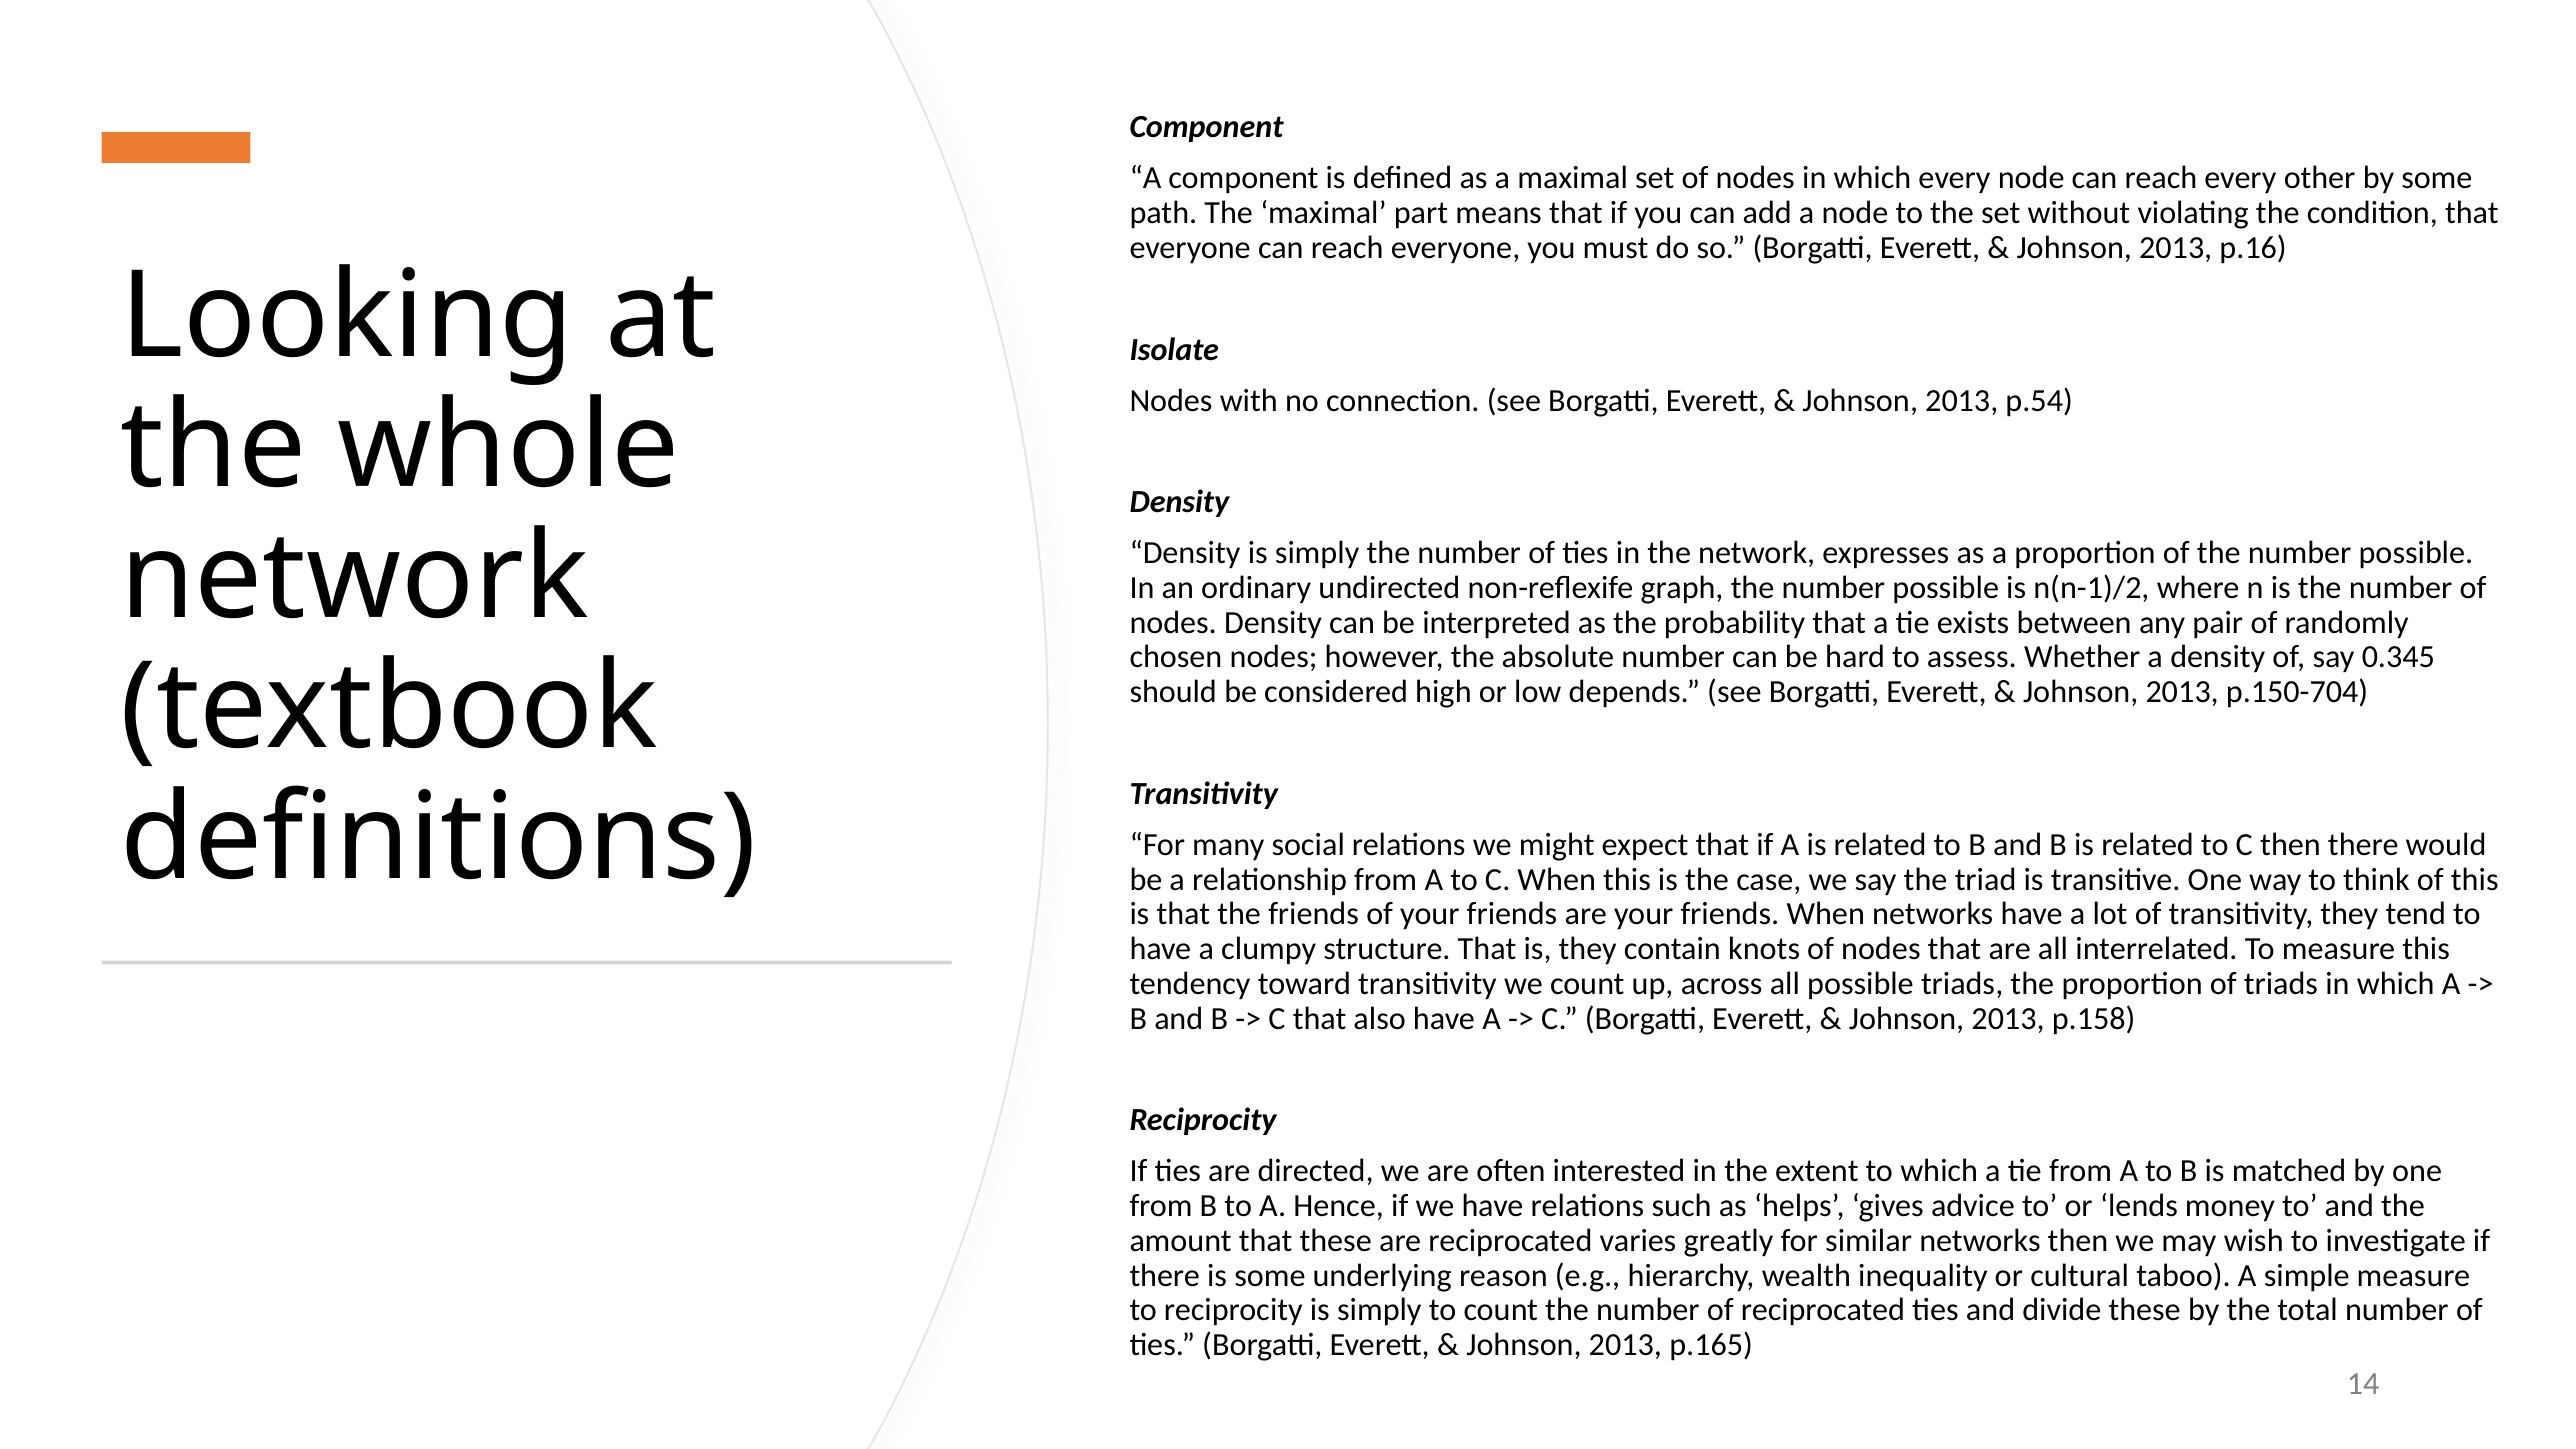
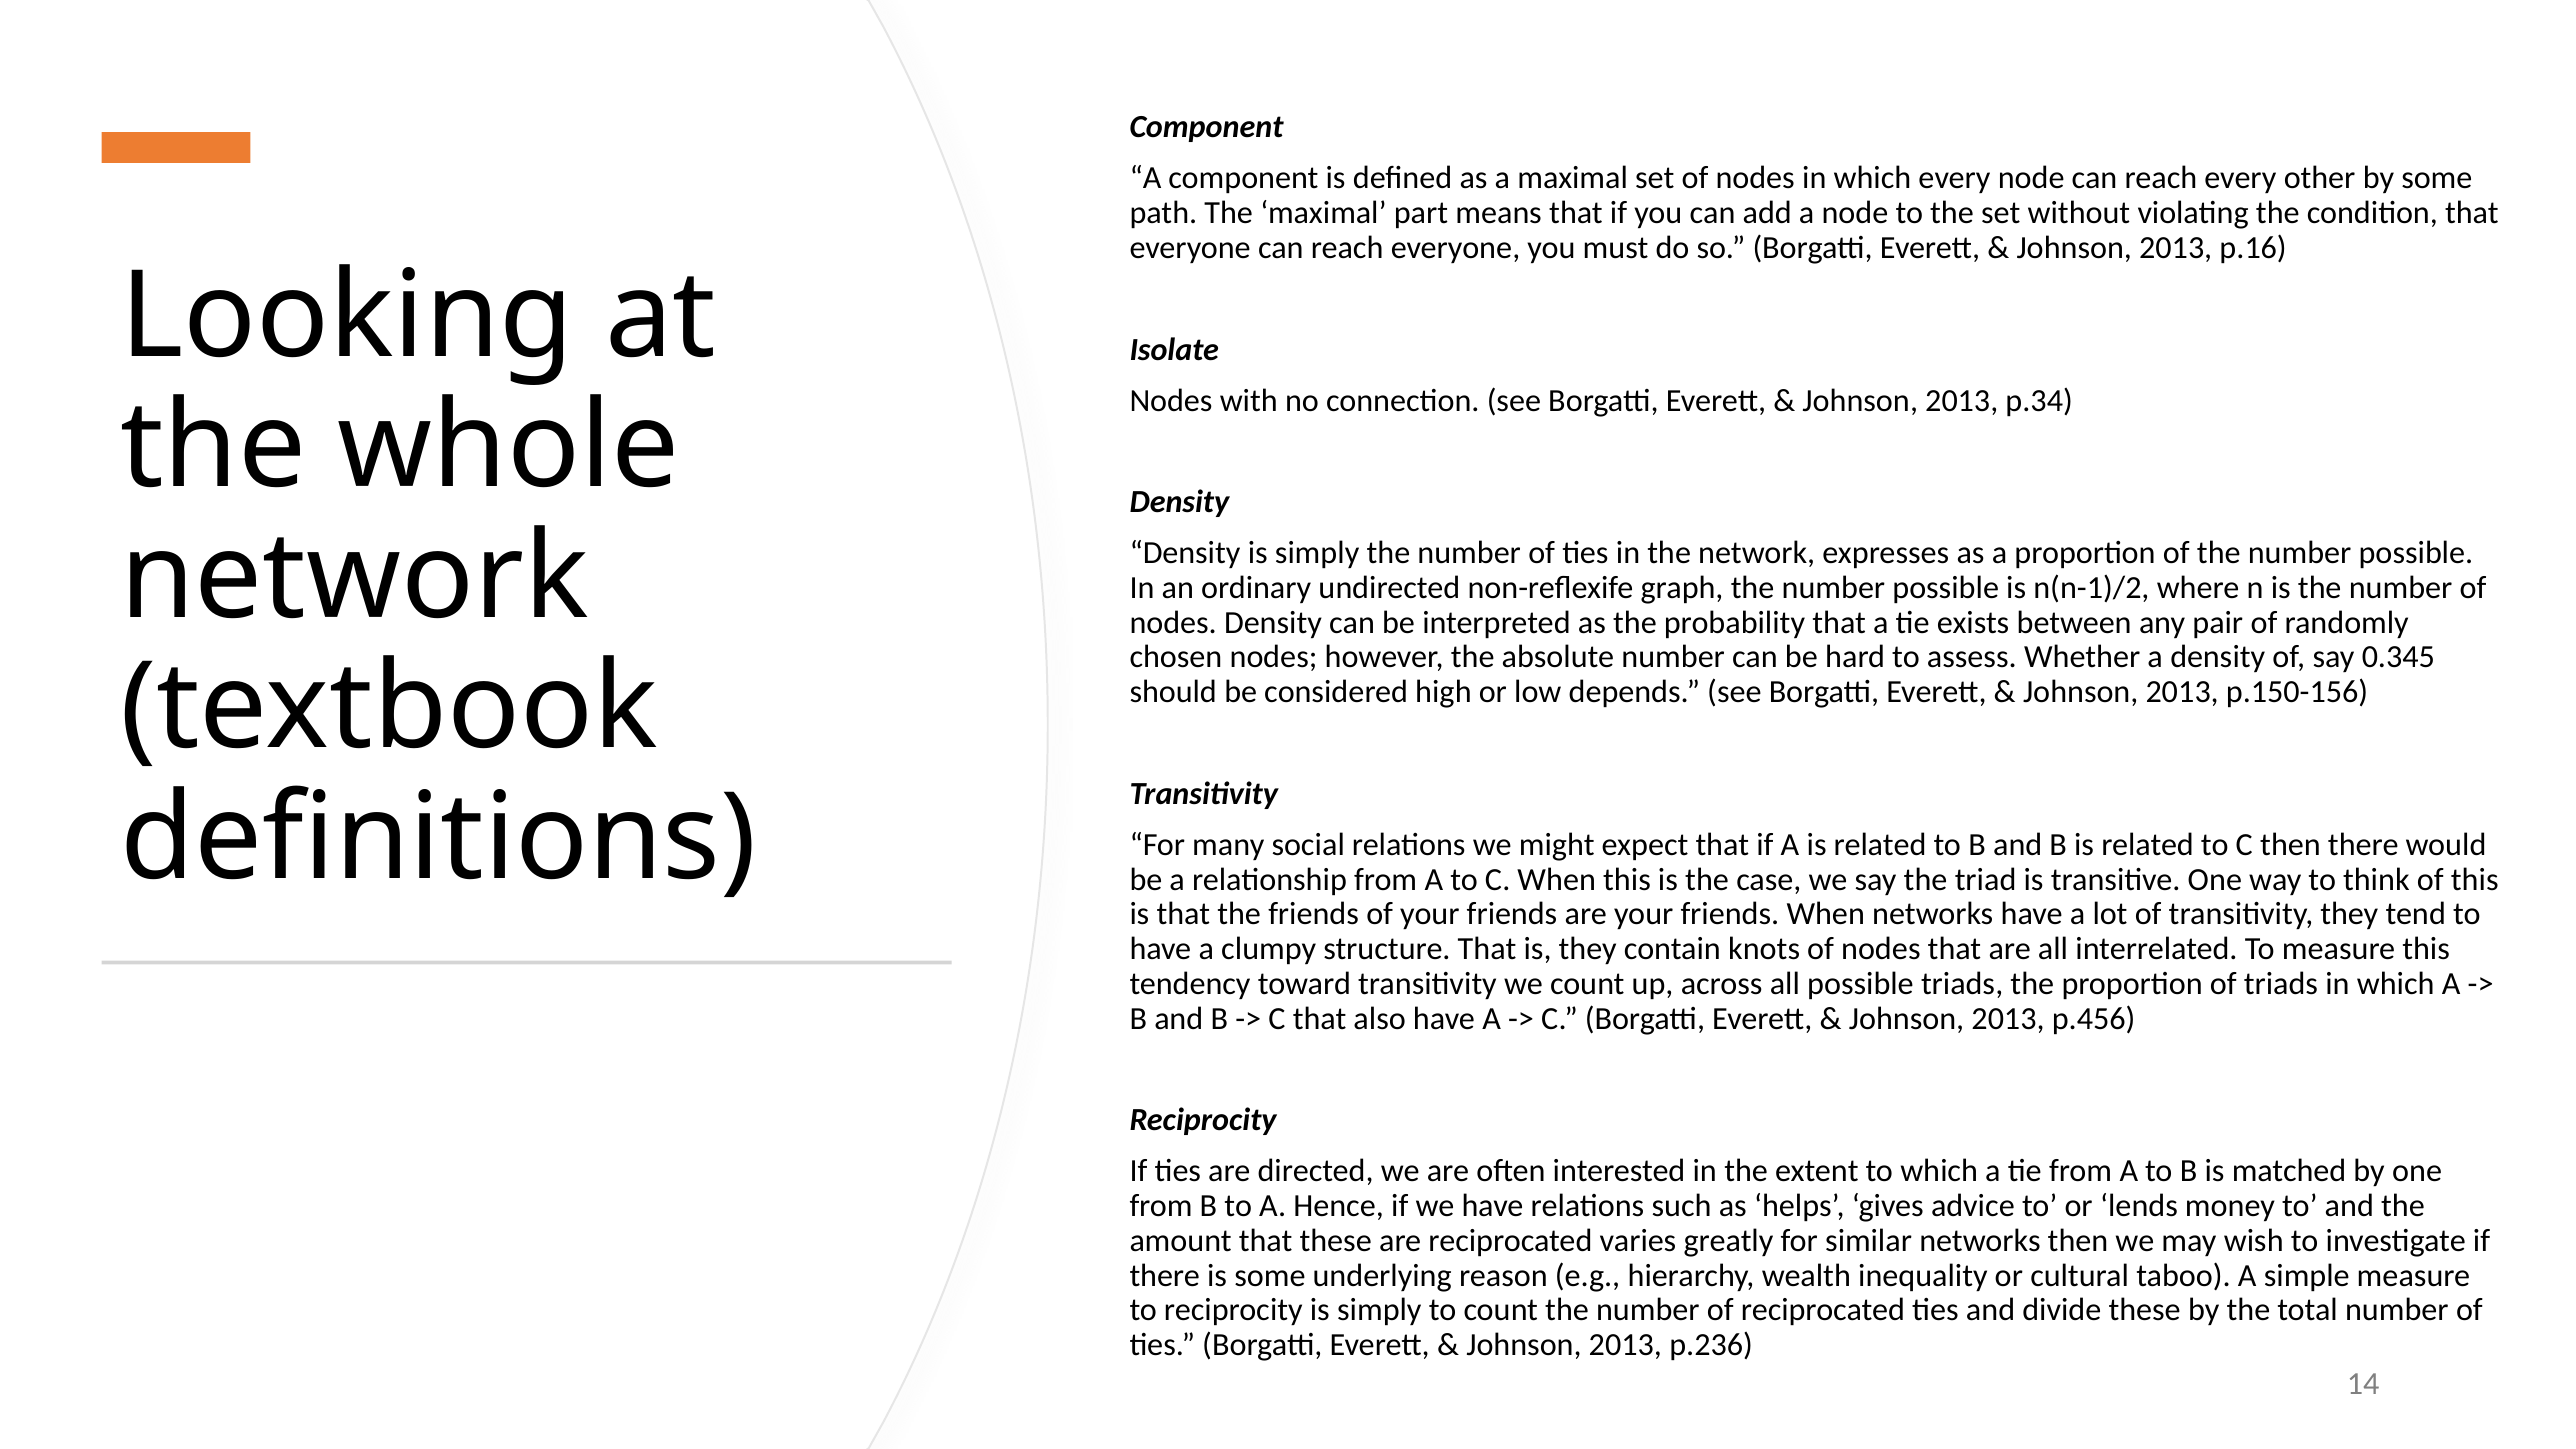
p.54: p.54 -> p.34 (2039, 400)
p.150-704: p.150-704 -> p.150-156 (2297, 692)
p.158: p.158 -> p.456 (2094, 1019)
p.165: p.165 -> p.236 (1711, 1345)
